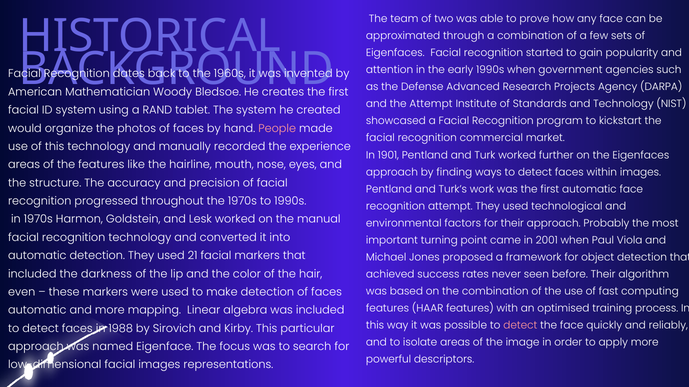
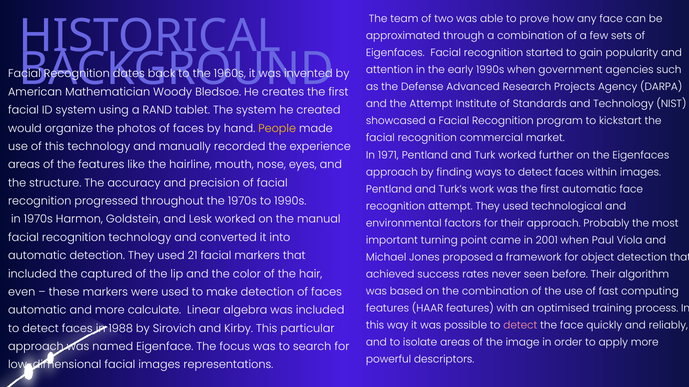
People colour: pink -> yellow (277, 129)
1901: 1901 -> 1971 (388, 155)
darkness: darkness -> captured (107, 274)
mapping: mapping -> calculate (154, 311)
